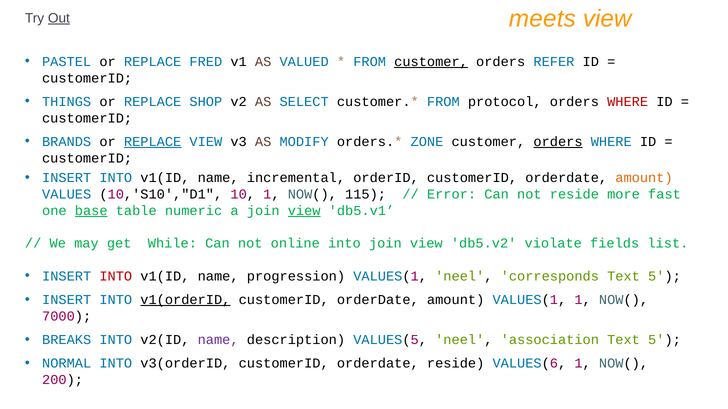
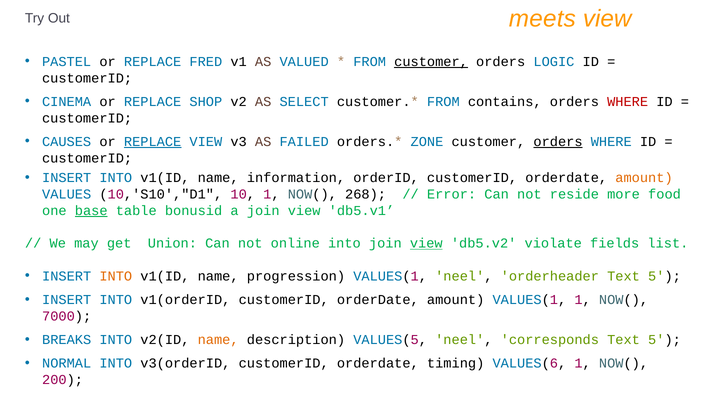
Out underline: present -> none (59, 18)
REFER: REFER -> LOGIC (554, 62)
THINGS: THINGS -> CINEMA (67, 102)
protocol: protocol -> contains (505, 102)
BRANDS: BRANDS -> CAUSES (67, 142)
MODIFY: MODIFY -> FAILED (304, 142)
incremental: incremental -> information (296, 178)
115: 115 -> 268 (366, 195)
fast: fast -> food (665, 195)
numeric: numeric -> bonusid (194, 211)
view underline: present -> none (304, 211)
While: While -> Union (172, 244)
view underline: none -> present (426, 244)
INTO colour: red -> orange (116, 276)
corresponds: corresponds -> orderheader (550, 276)
v1(orderID underline: present -> none (185, 300)
name colour: purple -> orange (218, 340)
association: association -> corresponds (550, 340)
orderdate reside: reside -> timing (456, 364)
